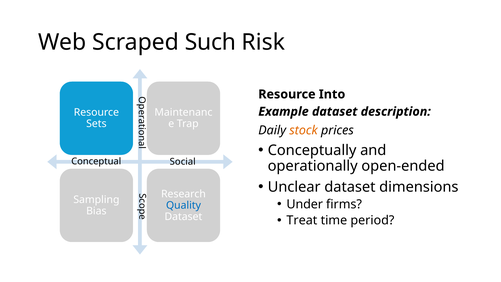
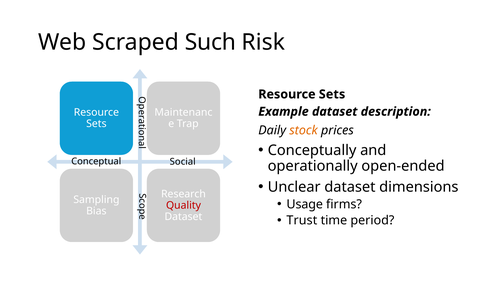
Into: Into -> Sets (332, 94)
Under: Under -> Usage (305, 204)
Quality colour: blue -> red (183, 205)
Treat: Treat -> Trust (302, 220)
